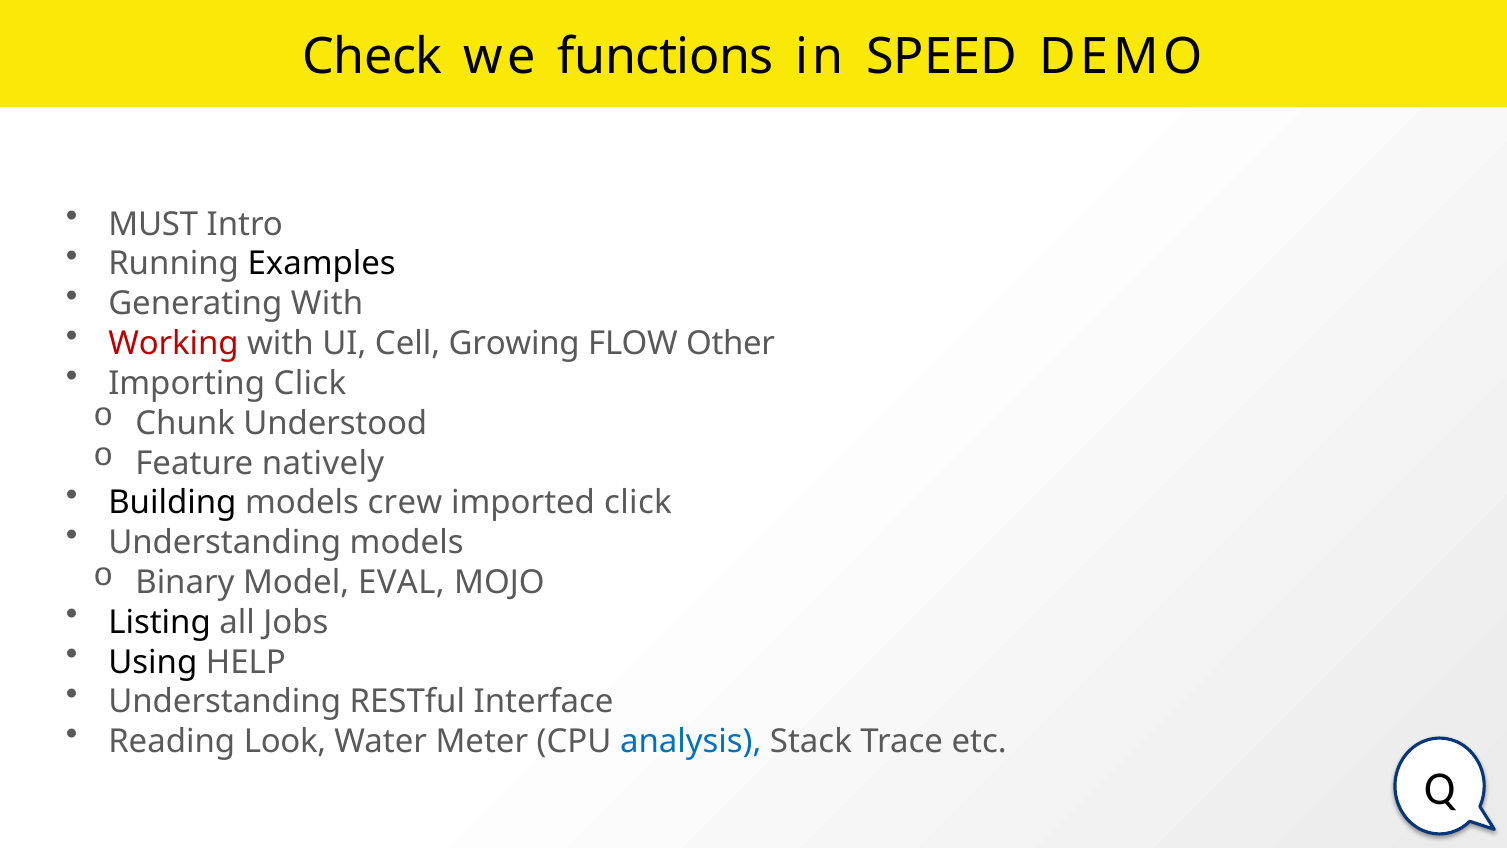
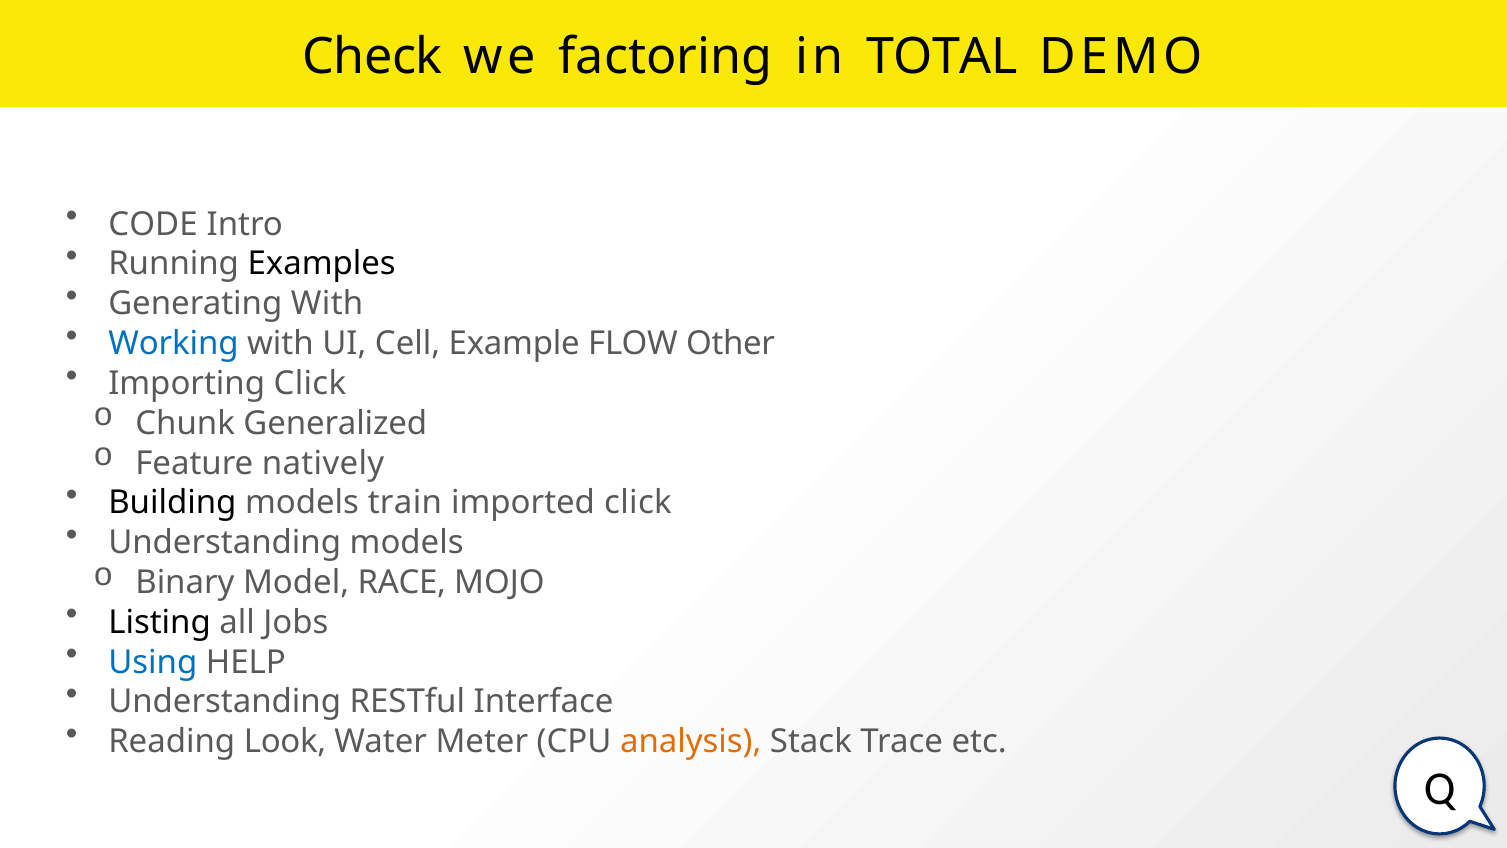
functions: functions -> factoring (666, 57)
SPEED: SPEED -> TOTAL (942, 57)
MUST: MUST -> CODE (153, 224)
Working colour: red -> blue (173, 344)
Growing: Growing -> Example (514, 344)
Understood: Understood -> Generalized (335, 423)
crew: crew -> train (405, 503)
EVAL: EVAL -> RACE (402, 582)
Using colour: black -> blue (153, 662)
analysis colour: blue -> orange (691, 742)
